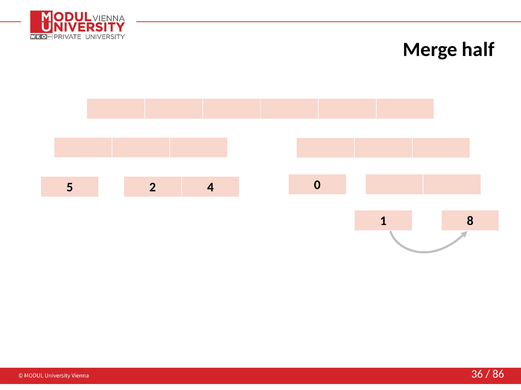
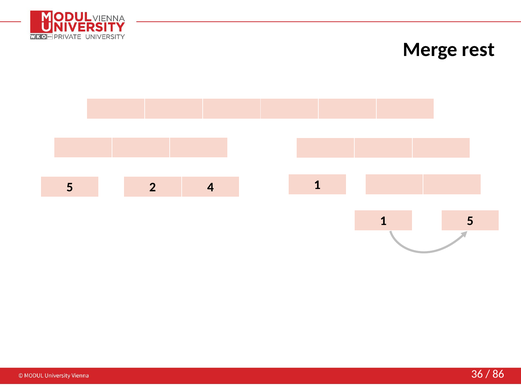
half: half -> rest (478, 50)
4 0: 0 -> 1 (317, 185)
1 8: 8 -> 5 (470, 221)
